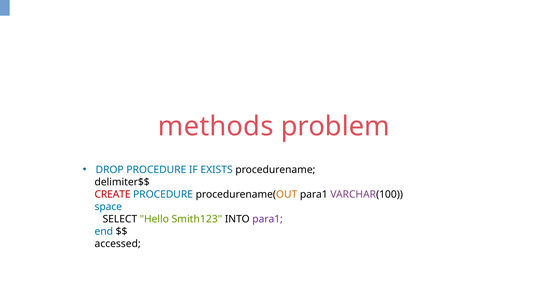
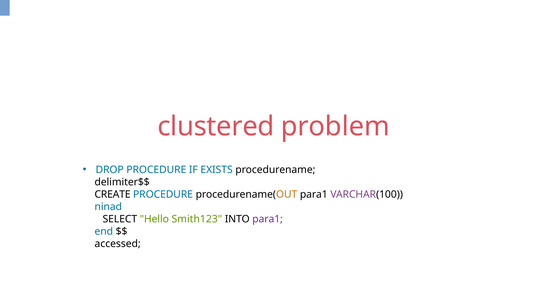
methods: methods -> clustered (216, 127)
CREATE colour: red -> black (113, 195)
space: space -> ninad (108, 207)
